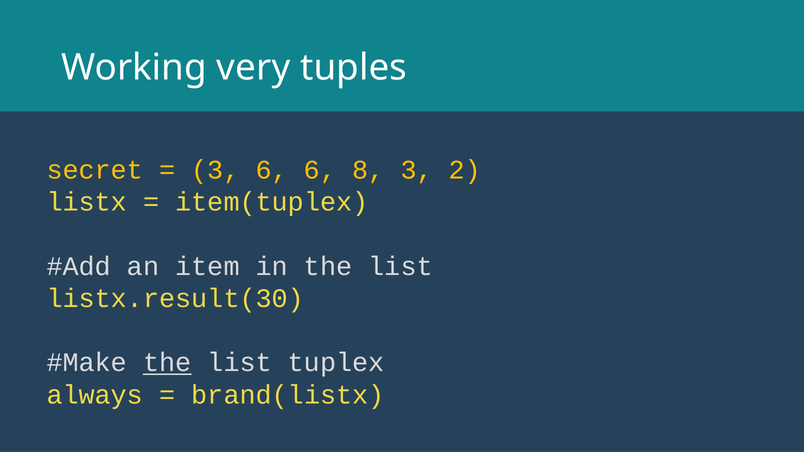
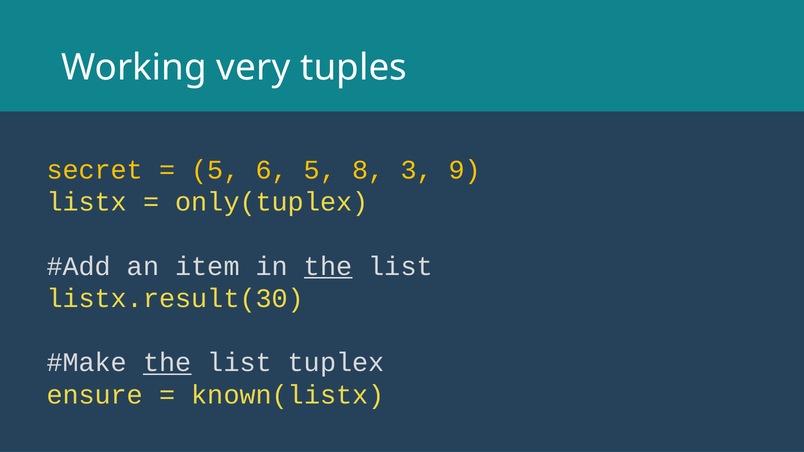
3: 3 -> 5 (215, 170)
6 6: 6 -> 5 (320, 170)
2: 2 -> 9 (465, 170)
item(tuplex: item(tuplex -> only(tuplex (272, 202)
the underline: none -> present (328, 266)
always: always -> ensure (95, 395)
brand(listx: brand(listx -> known(listx (288, 395)
